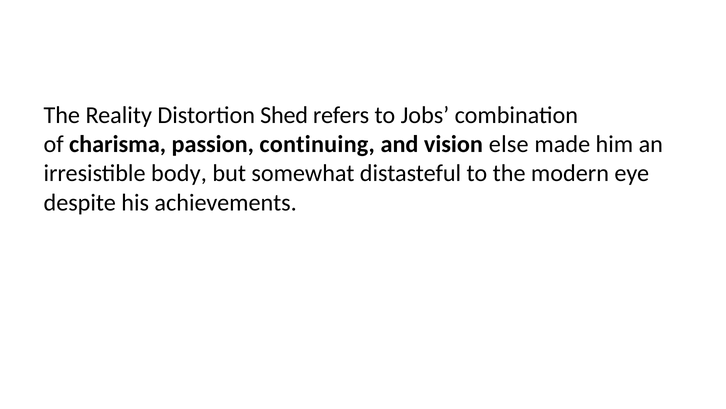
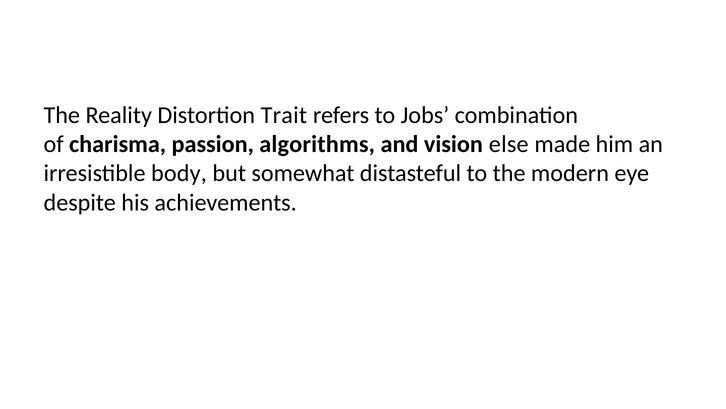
Shed: Shed -> Trait (284, 115)
continuing: continuing -> algorithms (317, 144)
